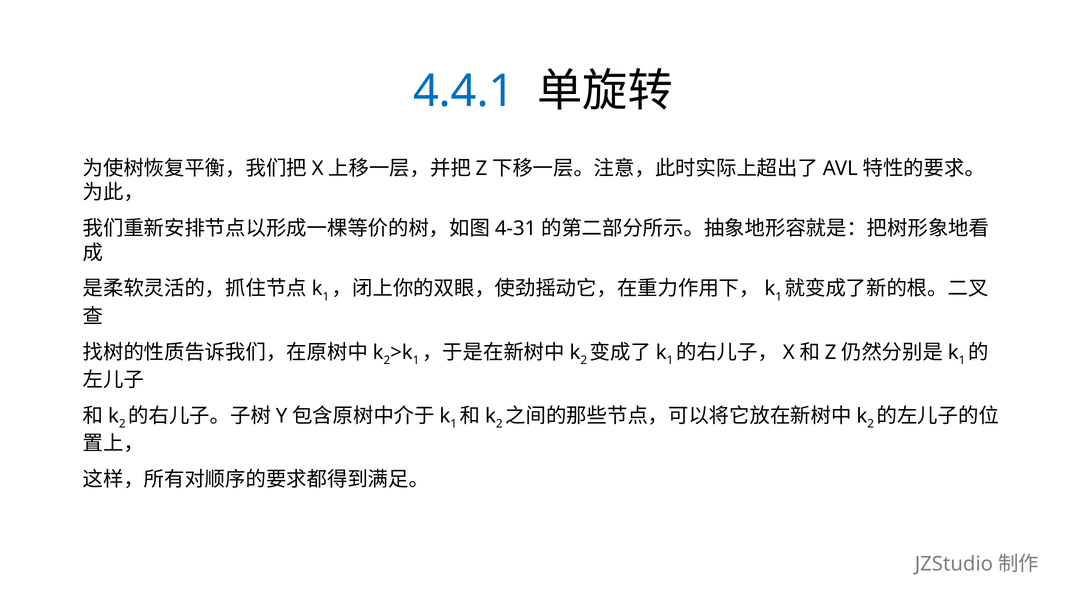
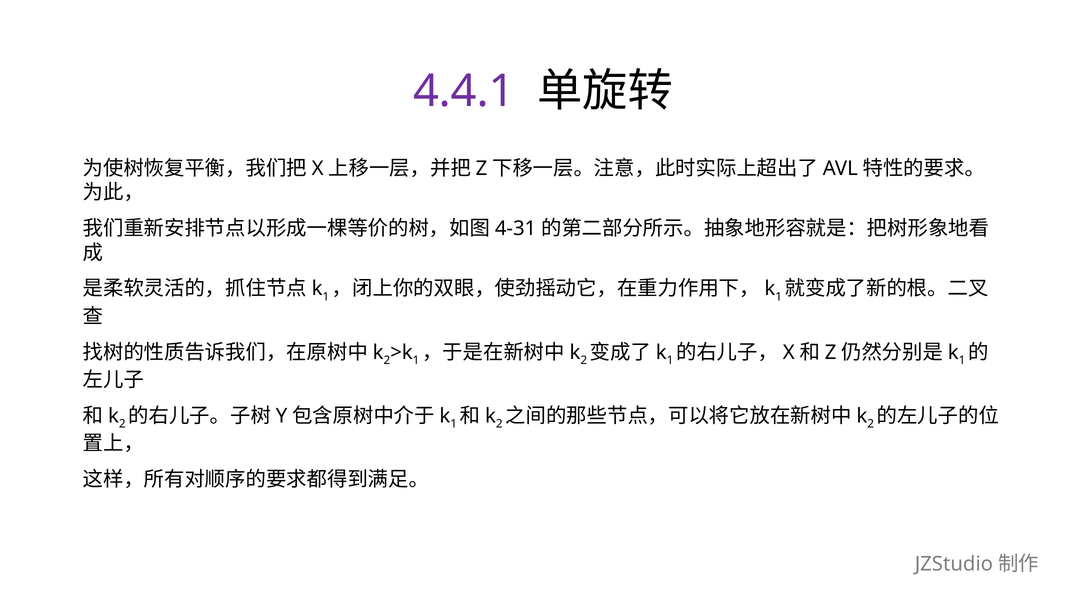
4.4.1 colour: blue -> purple (464, 91)
